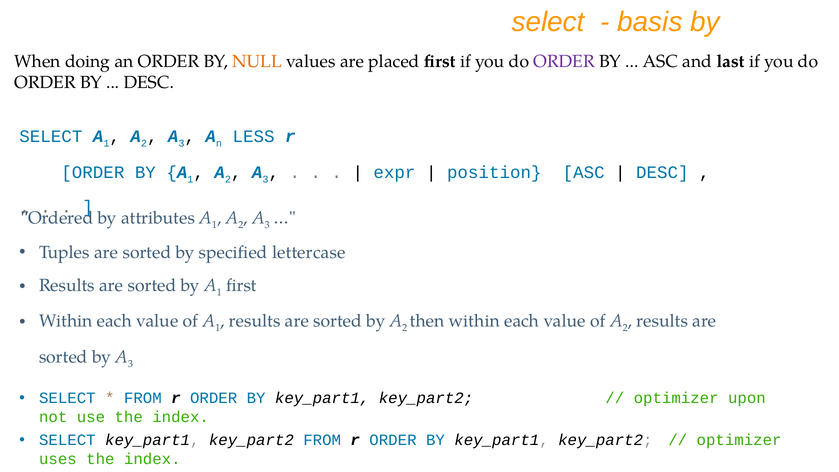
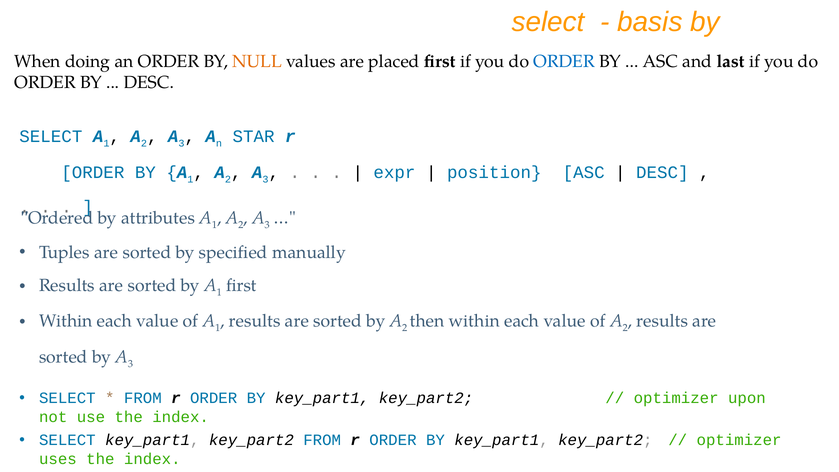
ORDER colour: purple -> blue (564, 62)
LESS: LESS -> STAR (254, 137)
lettercase: lettercase -> manually (309, 252)
